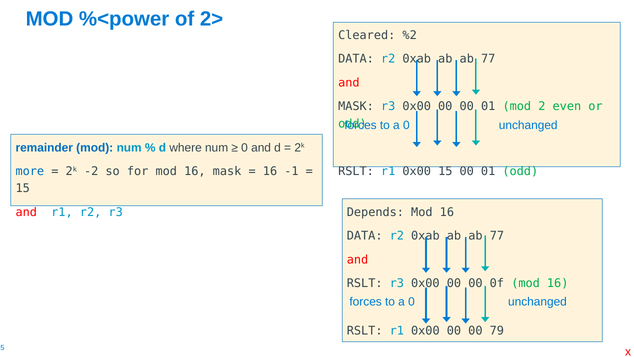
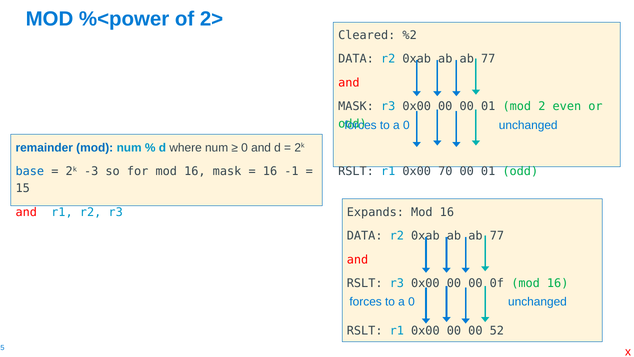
0x00 15: 15 -> 70 (445, 171)
more: more -> base (30, 171)
-2: -2 -> -3 (91, 171)
Depends: Depends -> Expands (375, 212)
79: 79 -> 52 (497, 330)
